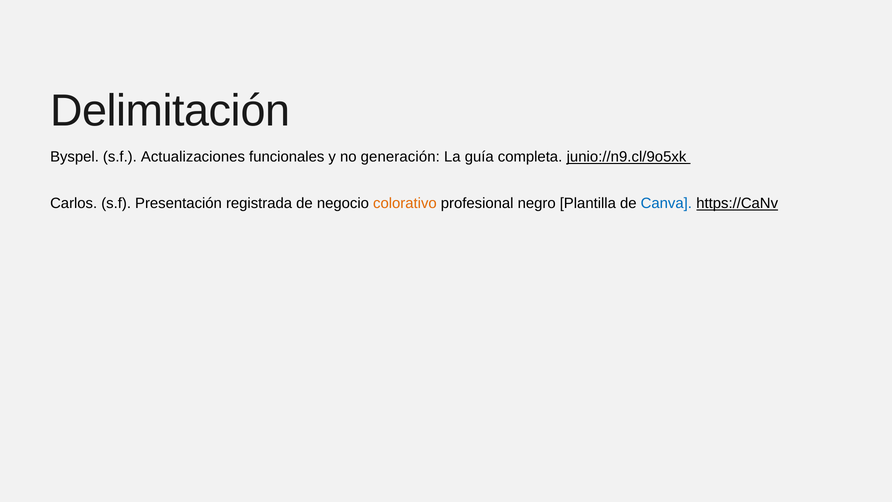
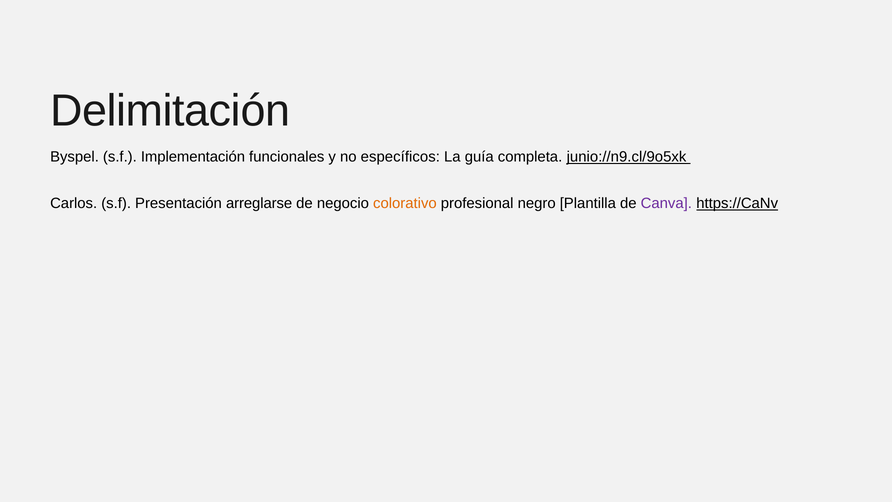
Actualizaciones: Actualizaciones -> Implementación (193, 157)
generación: generación -> específicos (400, 157)
registrada: registrada -> arreglarse (259, 203)
Canva colour: blue -> purple (666, 203)
